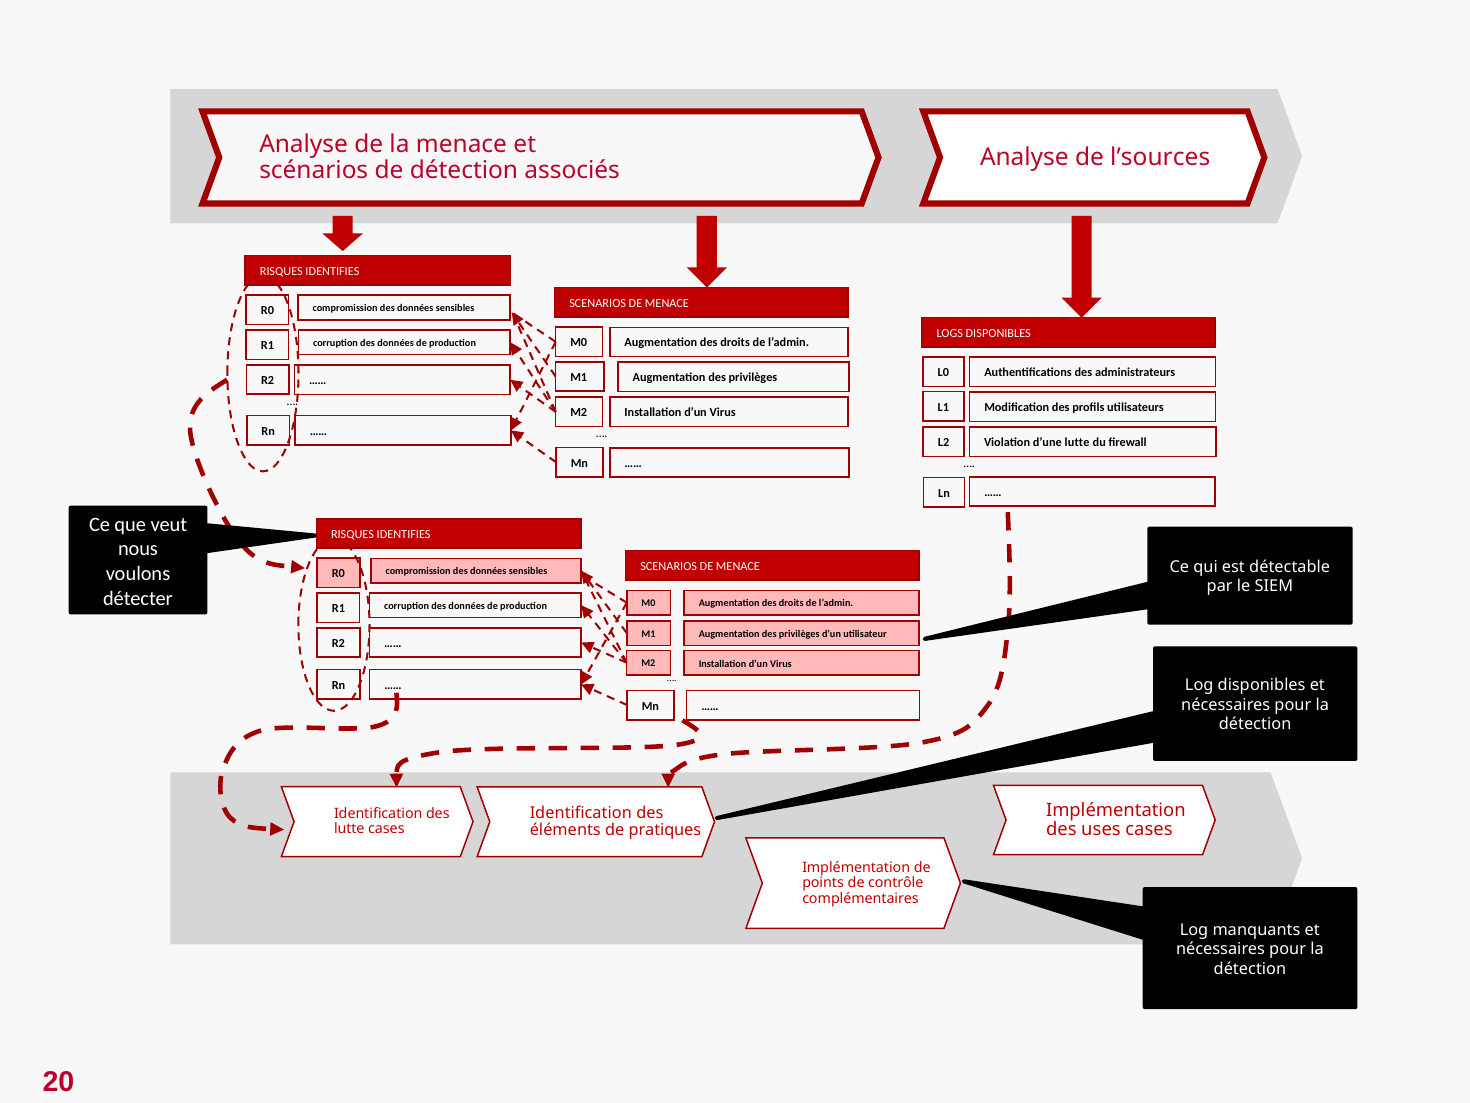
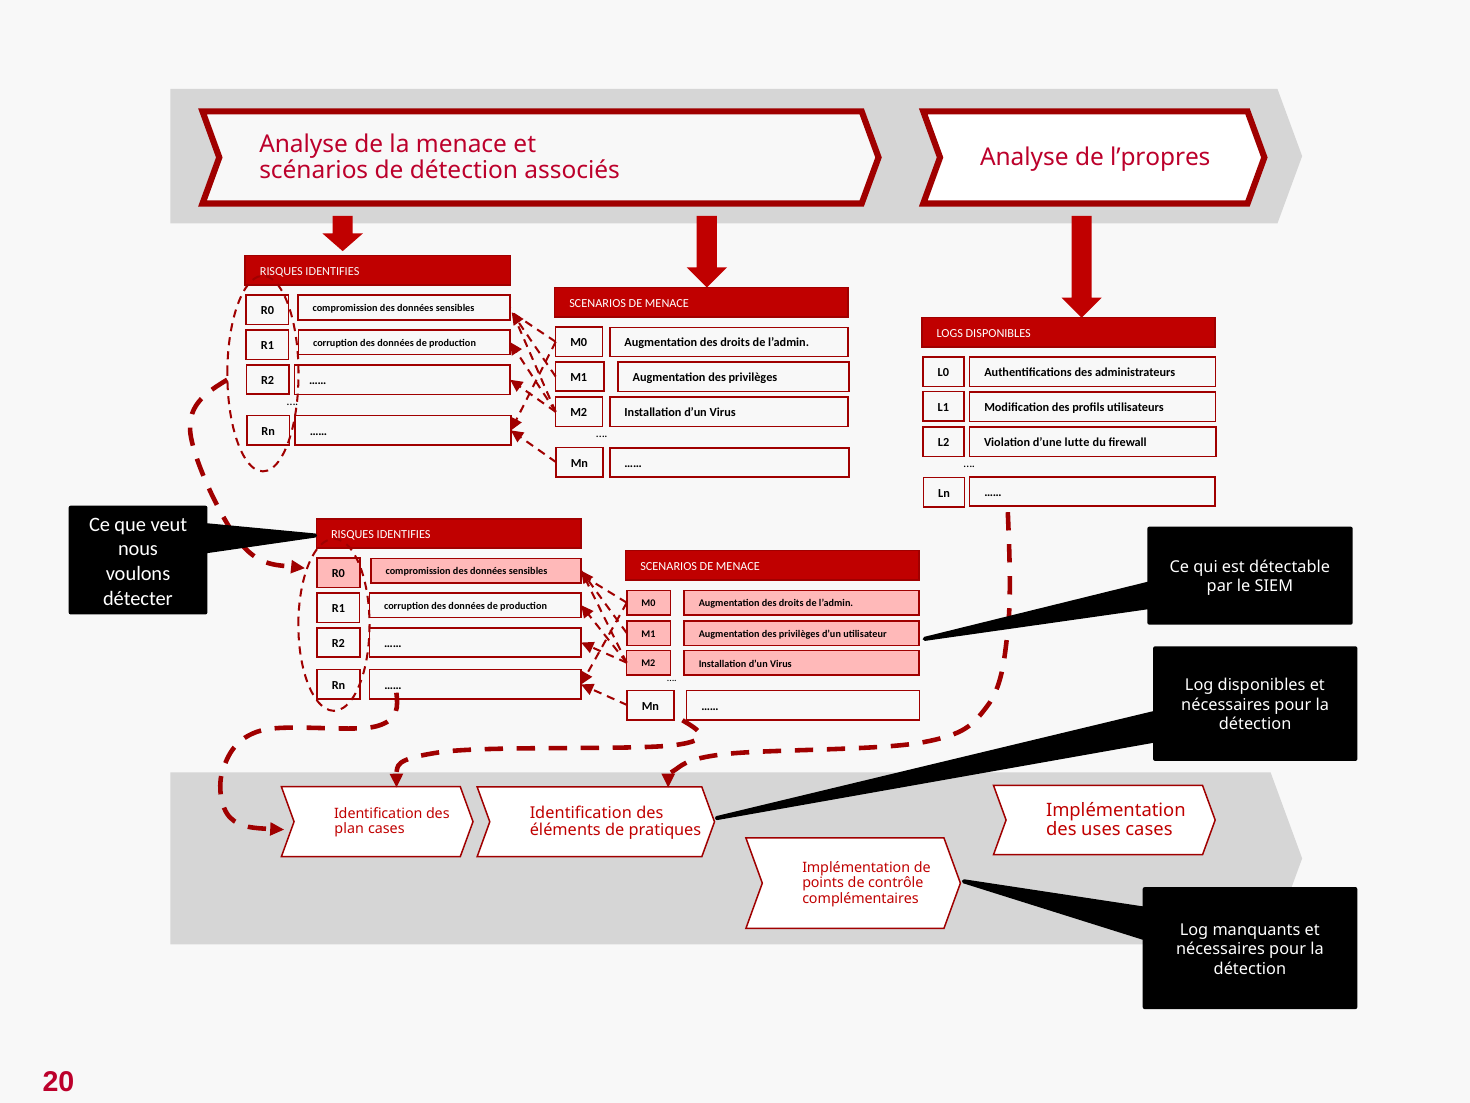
l’sources: l’sources -> l’propres (1160, 157)
lutte: lutte -> plan (349, 829)
